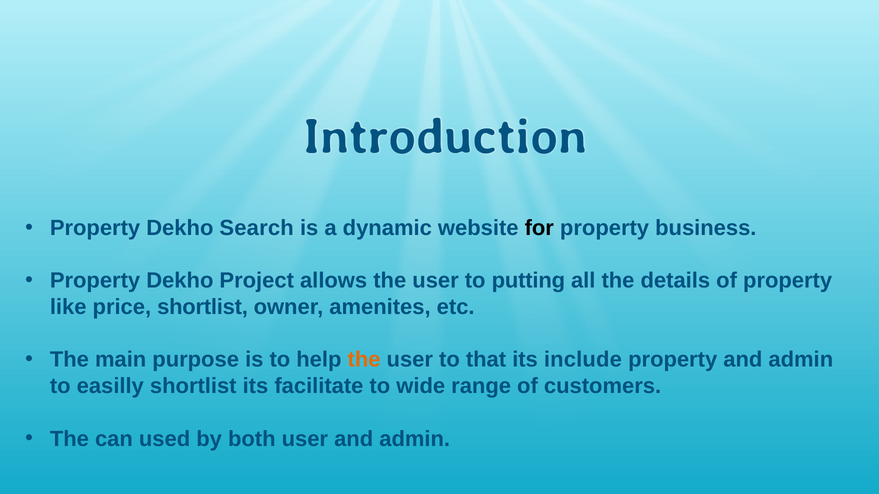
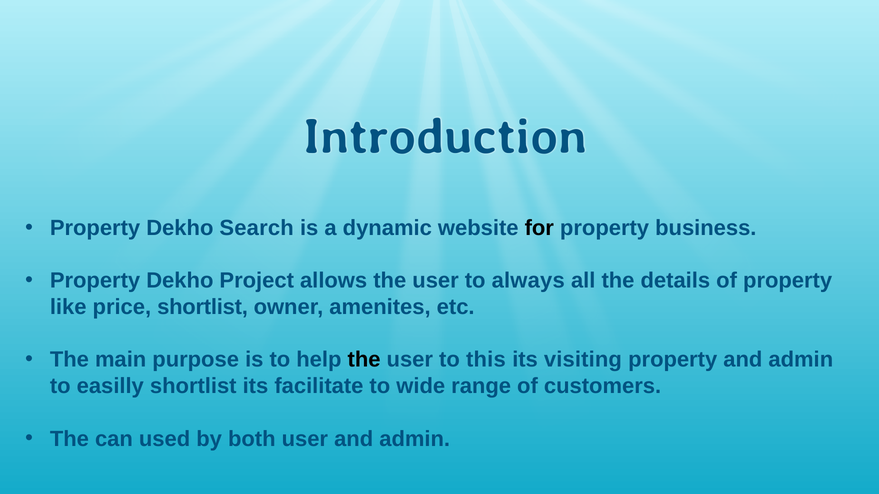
putting: putting -> always (528, 281)
the colour: orange -> black (364, 360)
that: that -> this (486, 360)
include: include -> visiting (583, 360)
